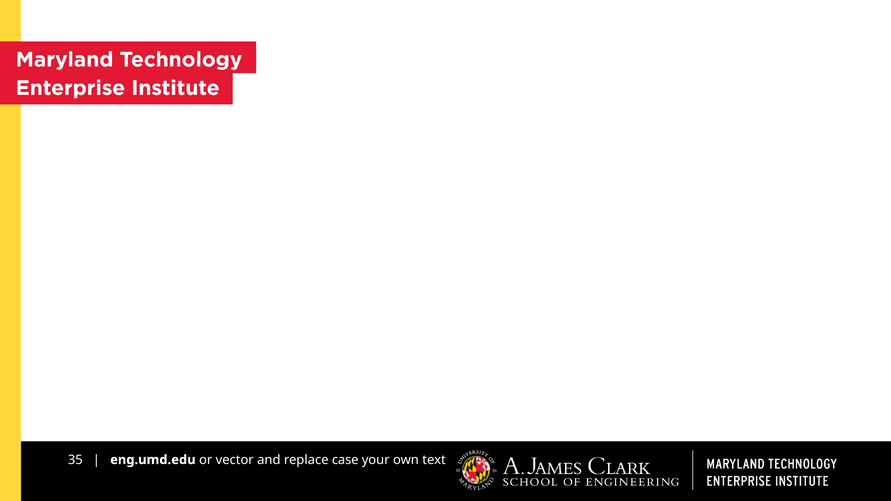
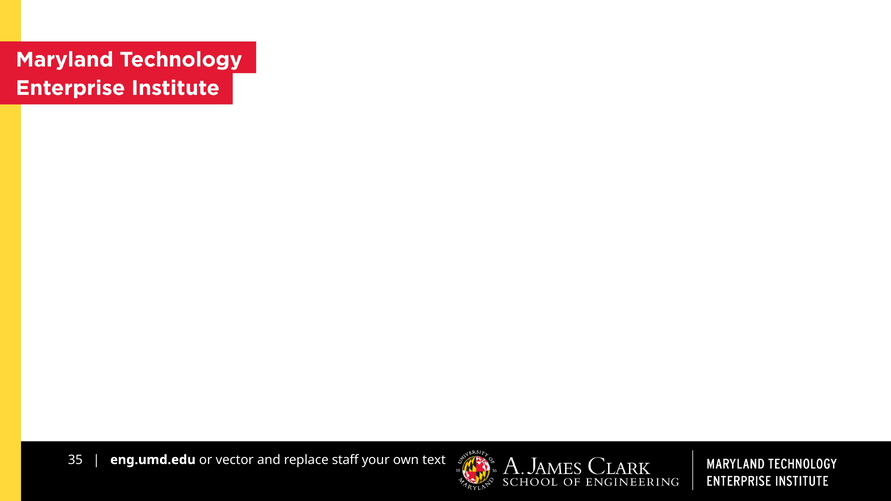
case: case -> staff (345, 460)
